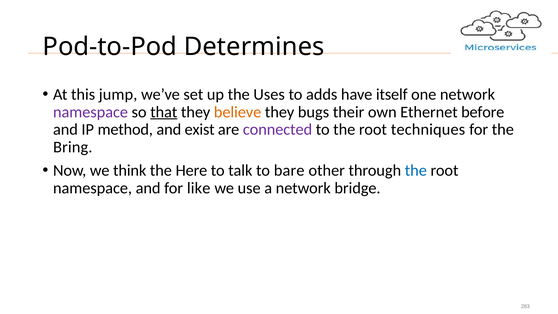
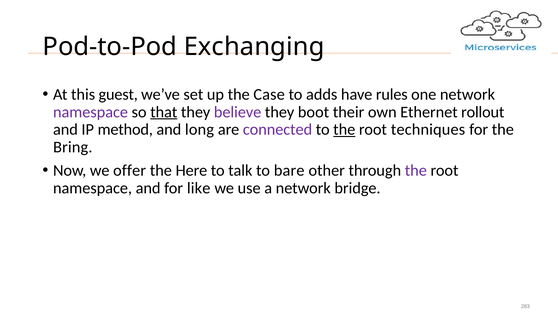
Determines: Determines -> Exchanging (254, 47)
jump: jump -> guest (118, 94)
Uses: Uses -> Case (269, 94)
itself: itself -> rules (392, 94)
believe colour: orange -> purple (238, 112)
bugs: bugs -> boot (314, 112)
before: before -> rollout (483, 112)
exist: exist -> long (199, 130)
the underline: none -> present (344, 130)
think: think -> offer (130, 170)
the colour: blue -> purple (416, 170)
